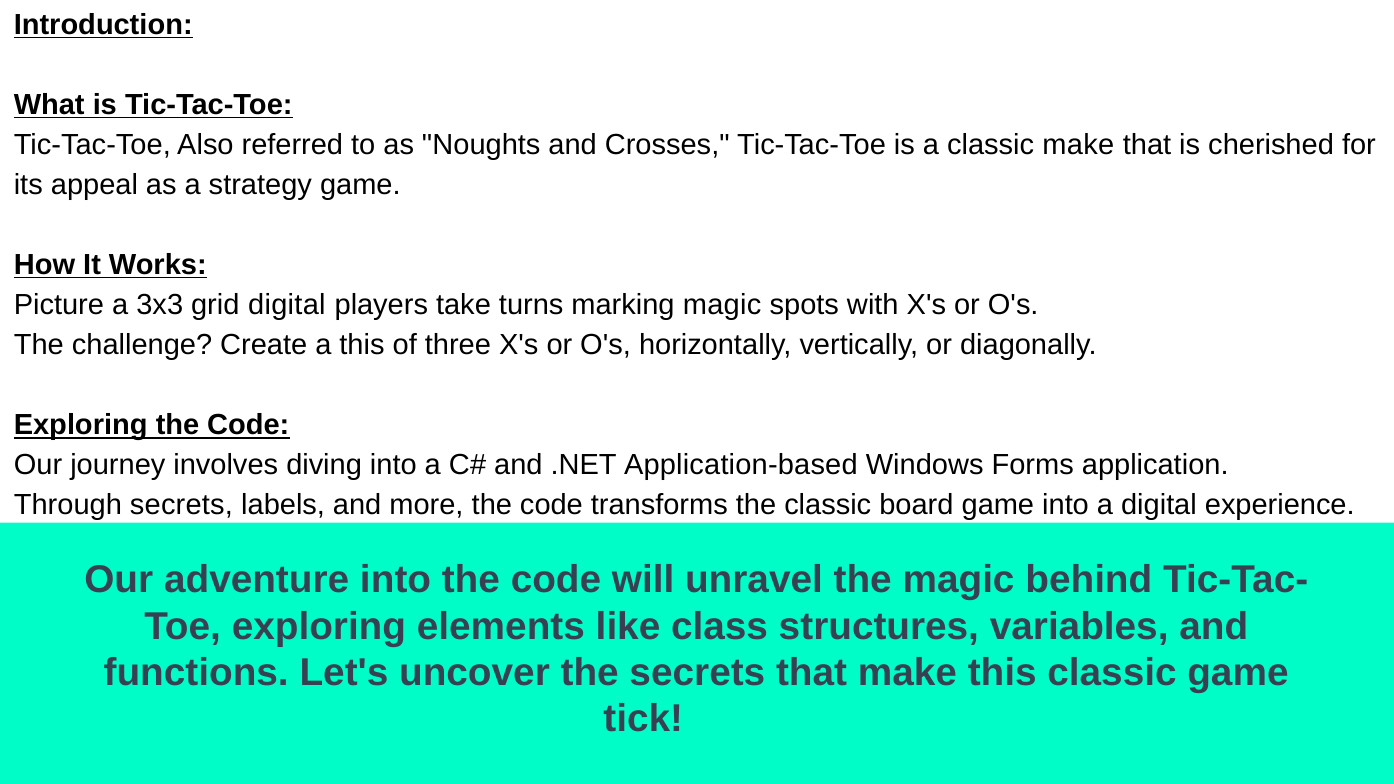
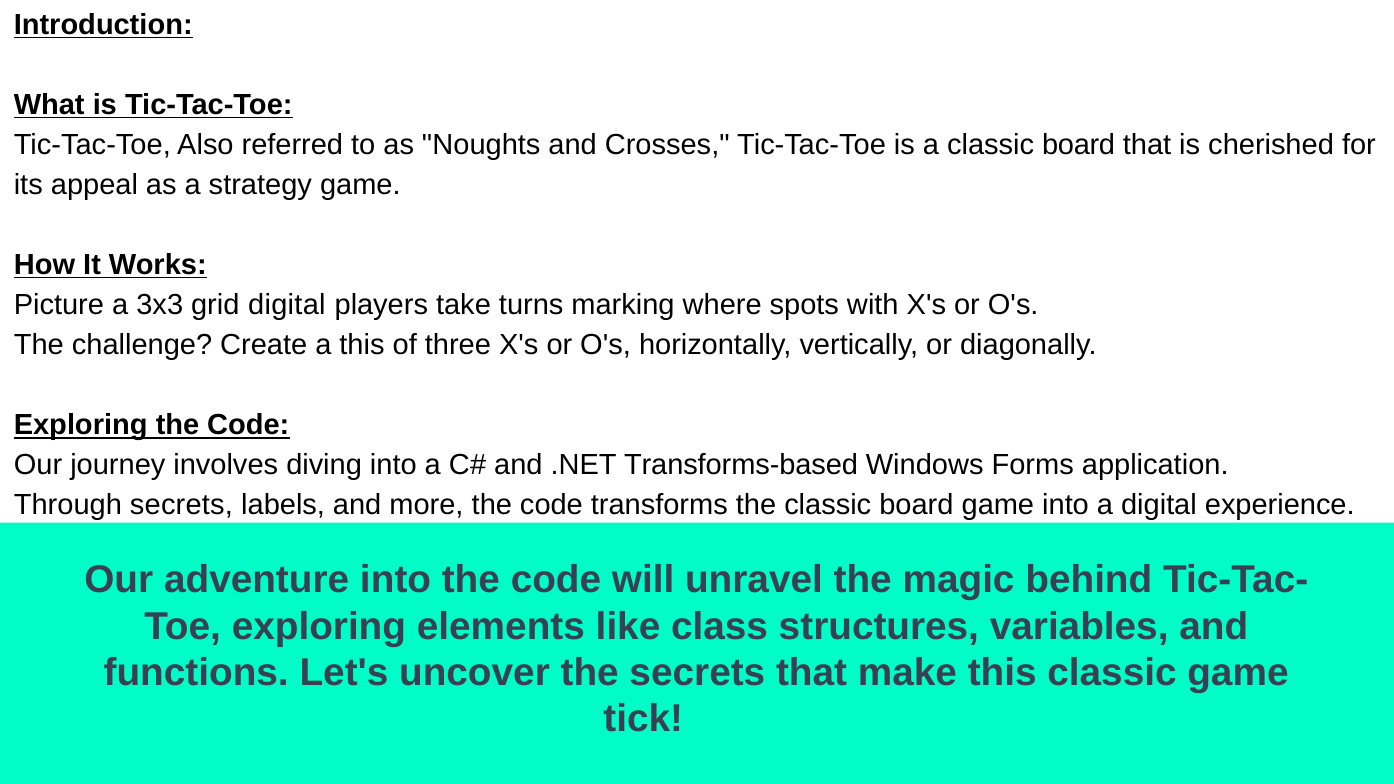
a classic make: make -> board (1079, 145)
marking magic: magic -> where (722, 305)
Application-based: Application-based -> Transforms-based (741, 465)
